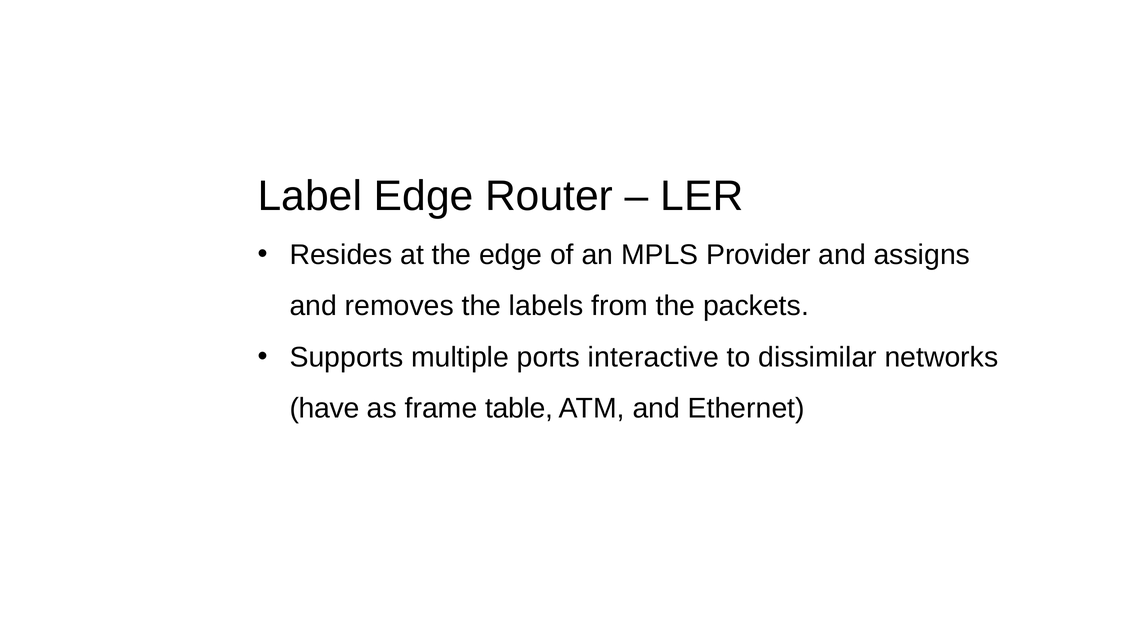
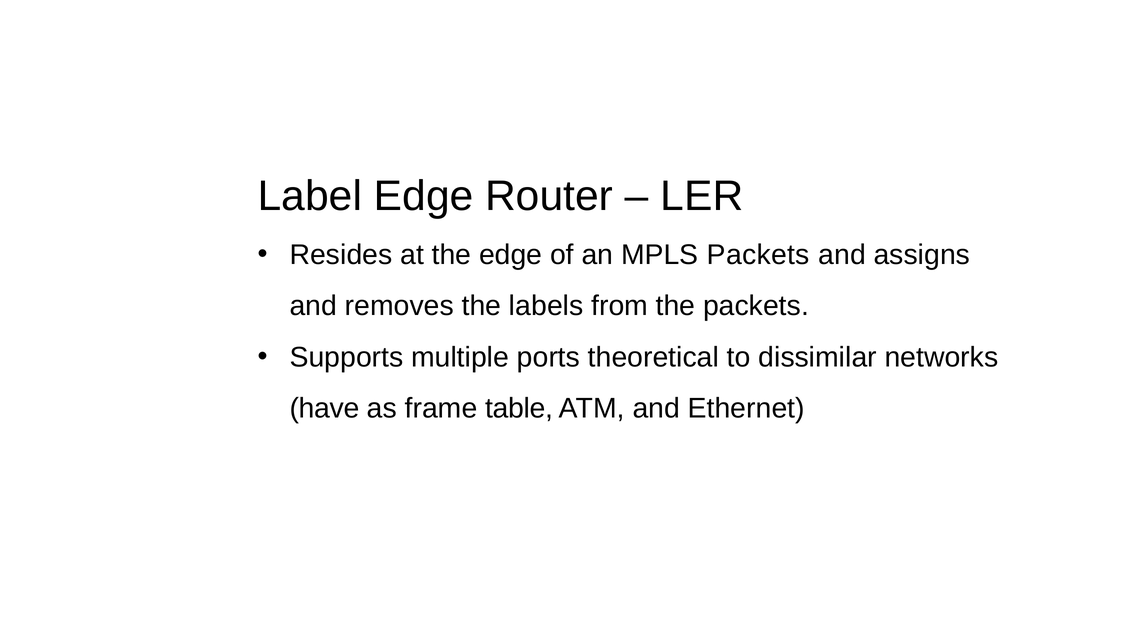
MPLS Provider: Provider -> Packets (758, 255)
interactive: interactive -> theoretical (653, 357)
